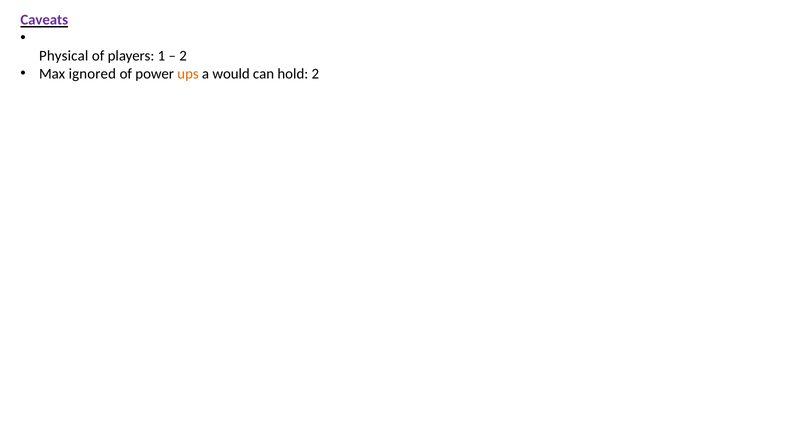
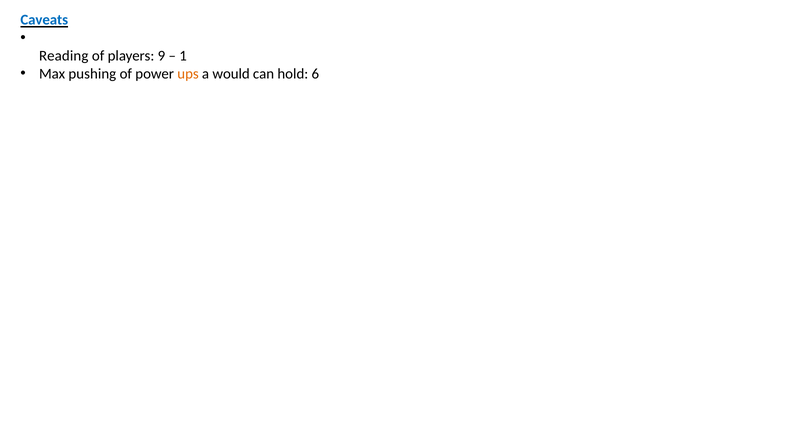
Caveats colour: purple -> blue (44, 20)
Physical: Physical -> Reading (64, 56)
1: 1 -> 9 (161, 56)
2: 2 -> 1 (183, 56)
ignored: ignored -> pushing (92, 74)
hold 2: 2 -> 6 (315, 74)
